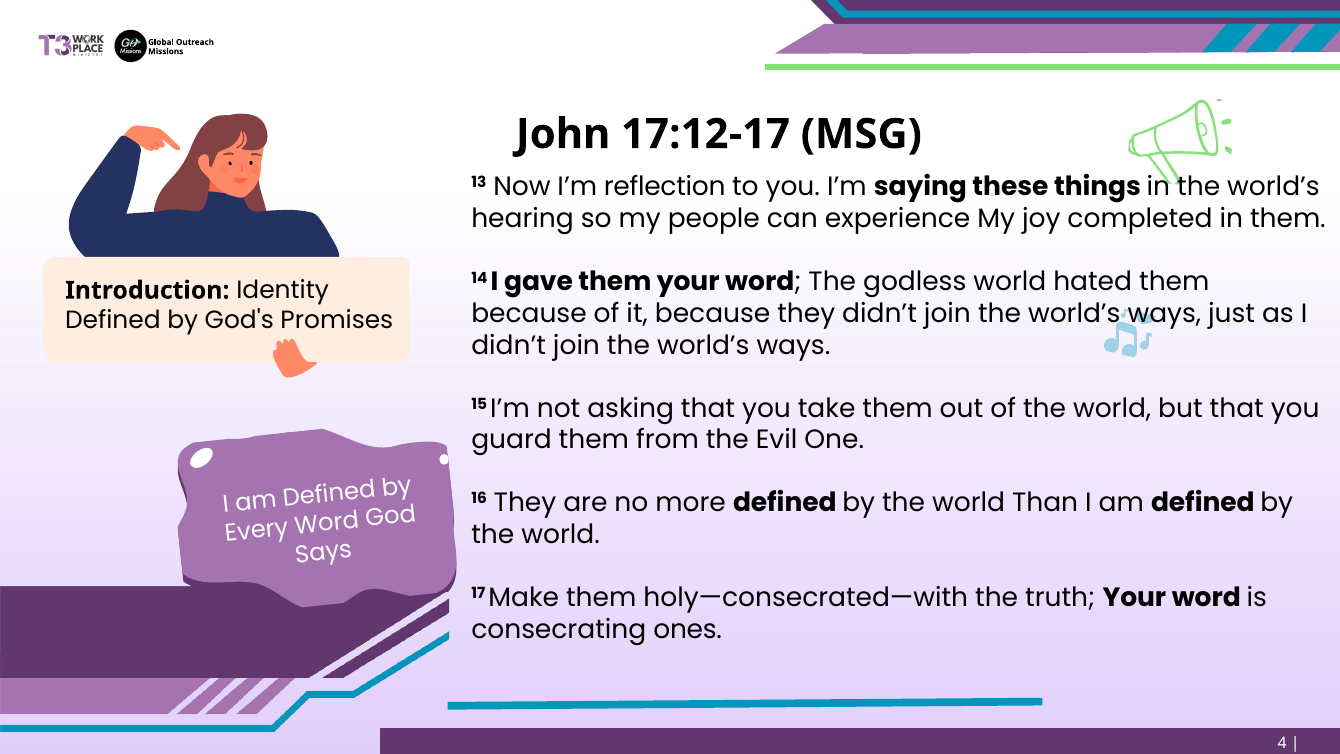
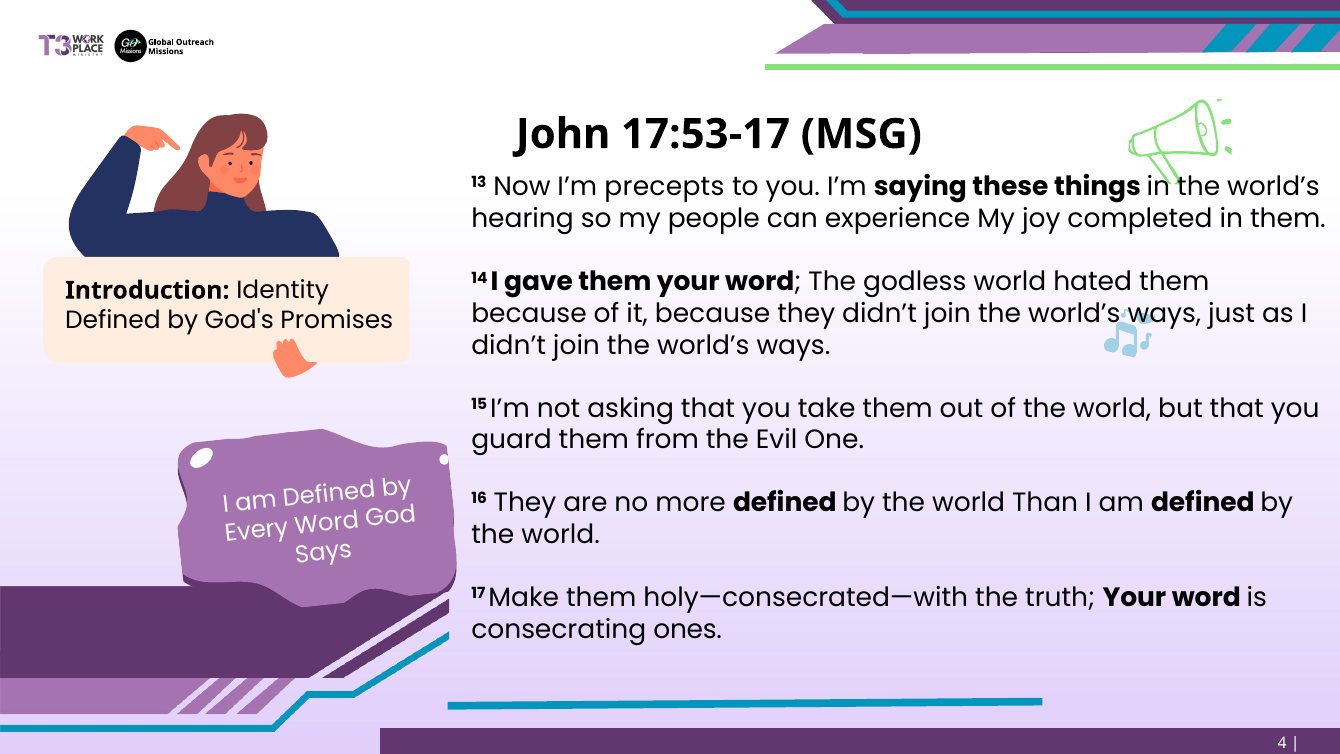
17:12-17: 17:12-17 -> 17:53-17 (705, 134)
reflection: reflection -> precepts (664, 187)
